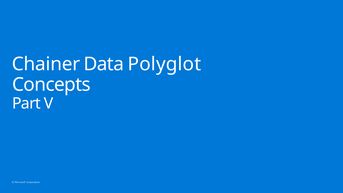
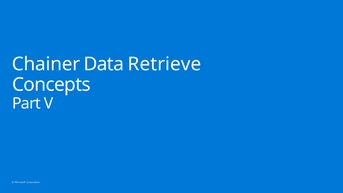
Polyglot: Polyglot -> Retrieve (164, 64)
